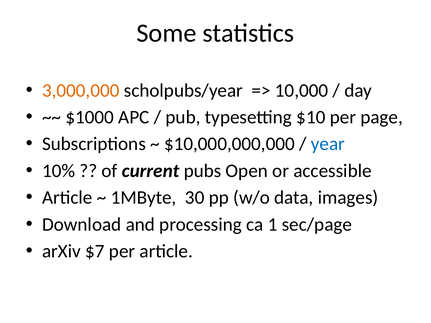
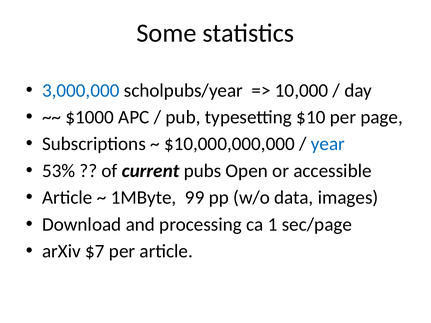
3,000,000 colour: orange -> blue (81, 90)
10%: 10% -> 53% (59, 171)
30: 30 -> 99 (195, 198)
